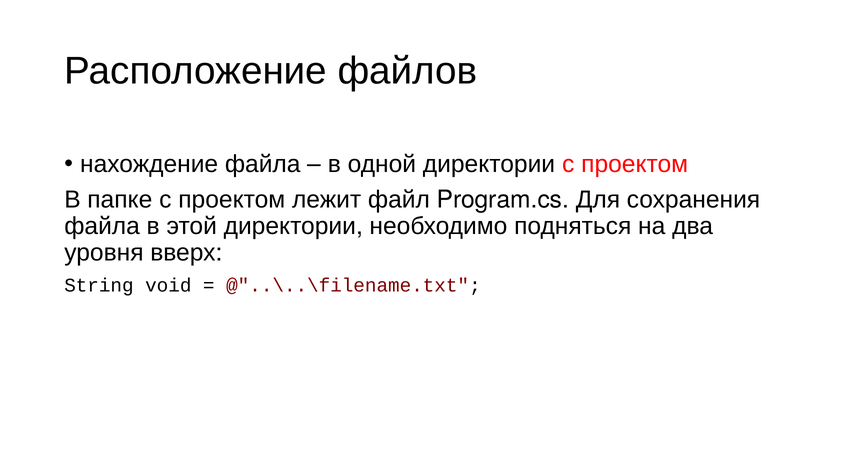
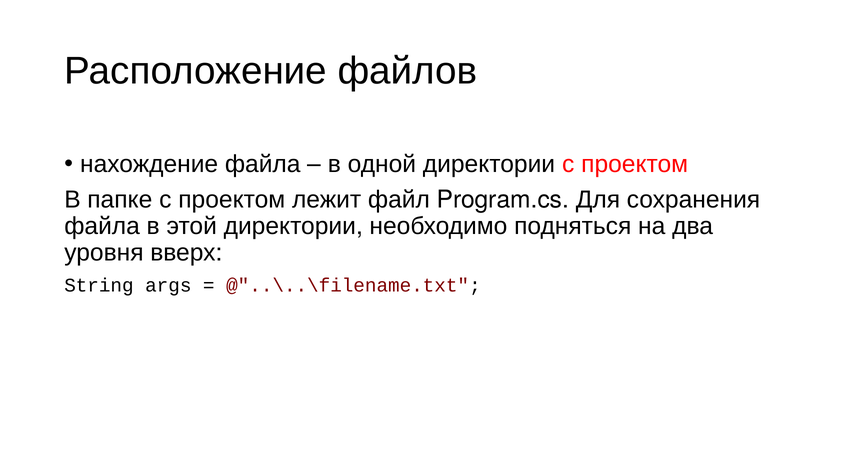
void: void -> args (168, 285)
